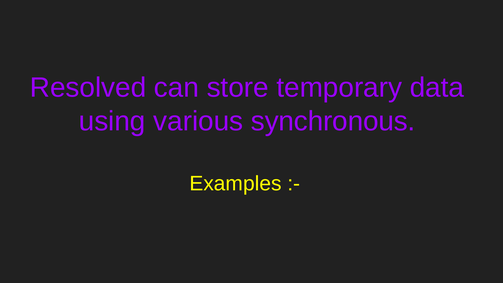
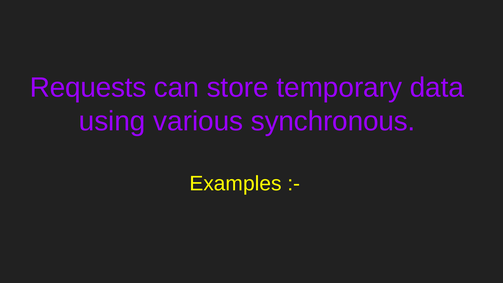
Resolved: Resolved -> Requests (88, 88)
